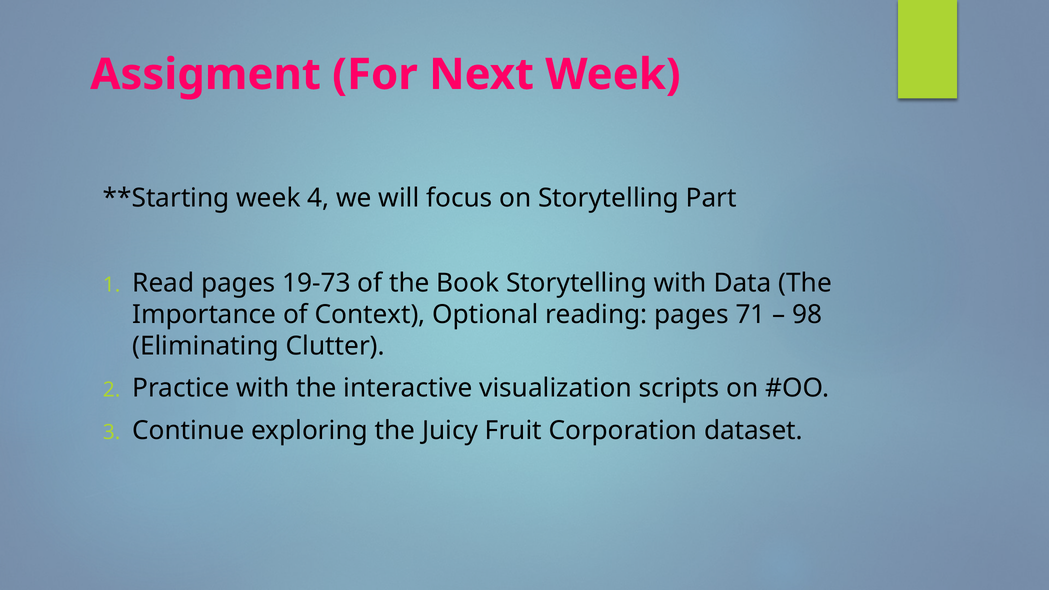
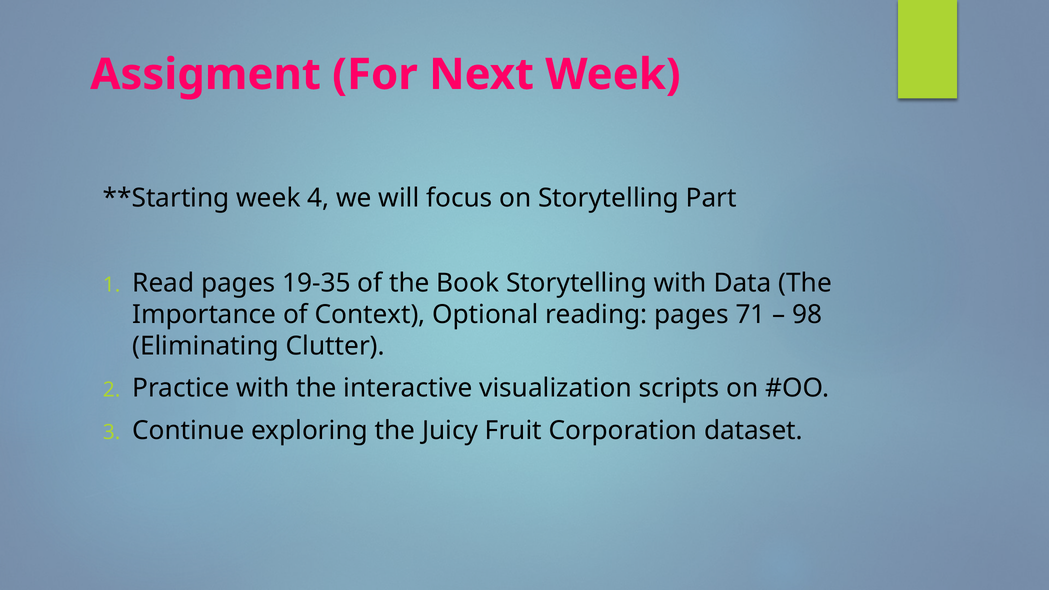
19-73: 19-73 -> 19-35 (316, 283)
